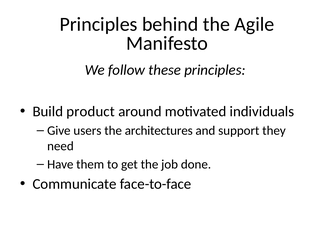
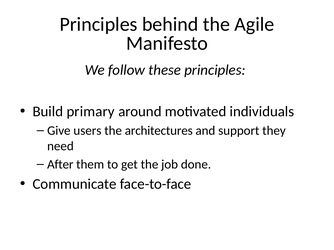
product: product -> primary (91, 112)
Have: Have -> After (60, 165)
